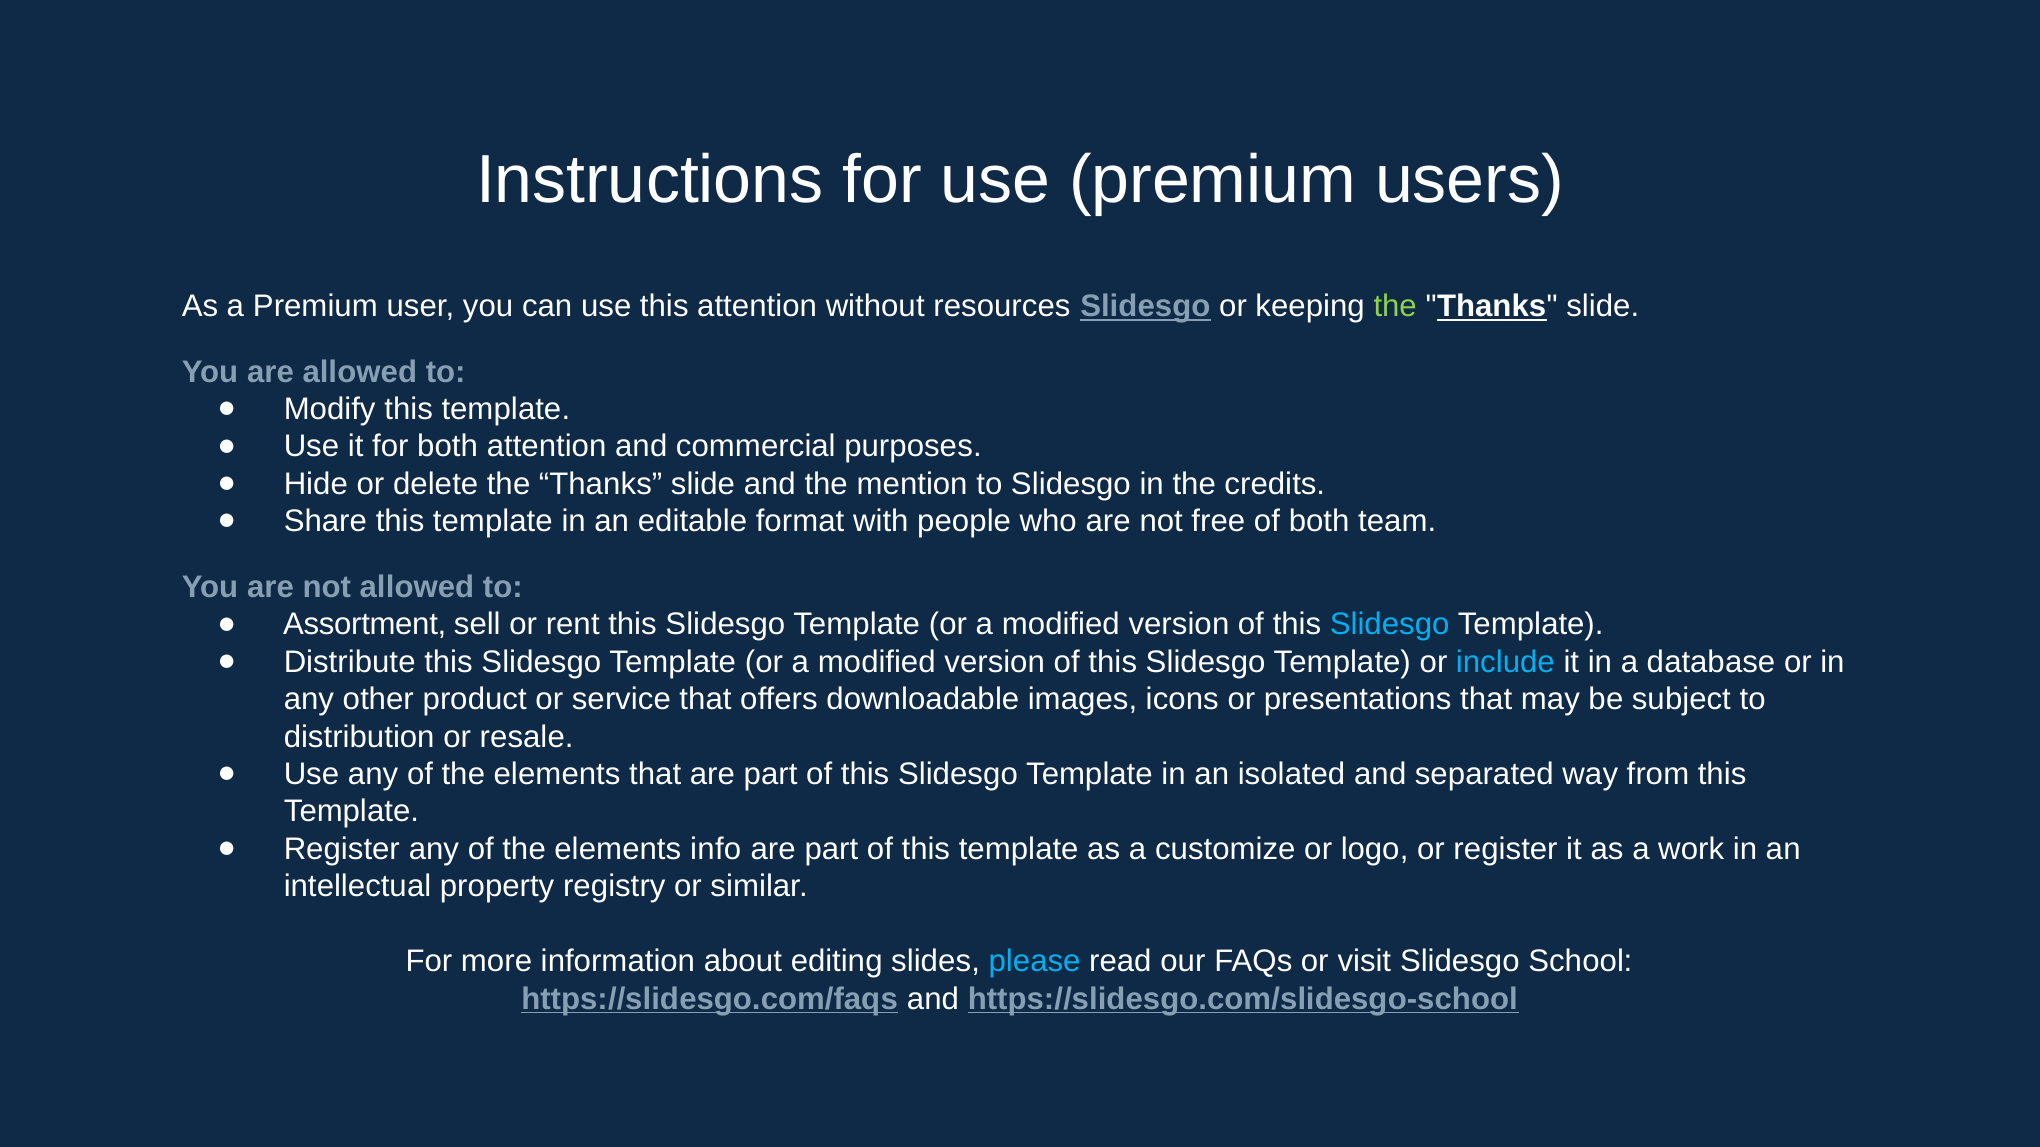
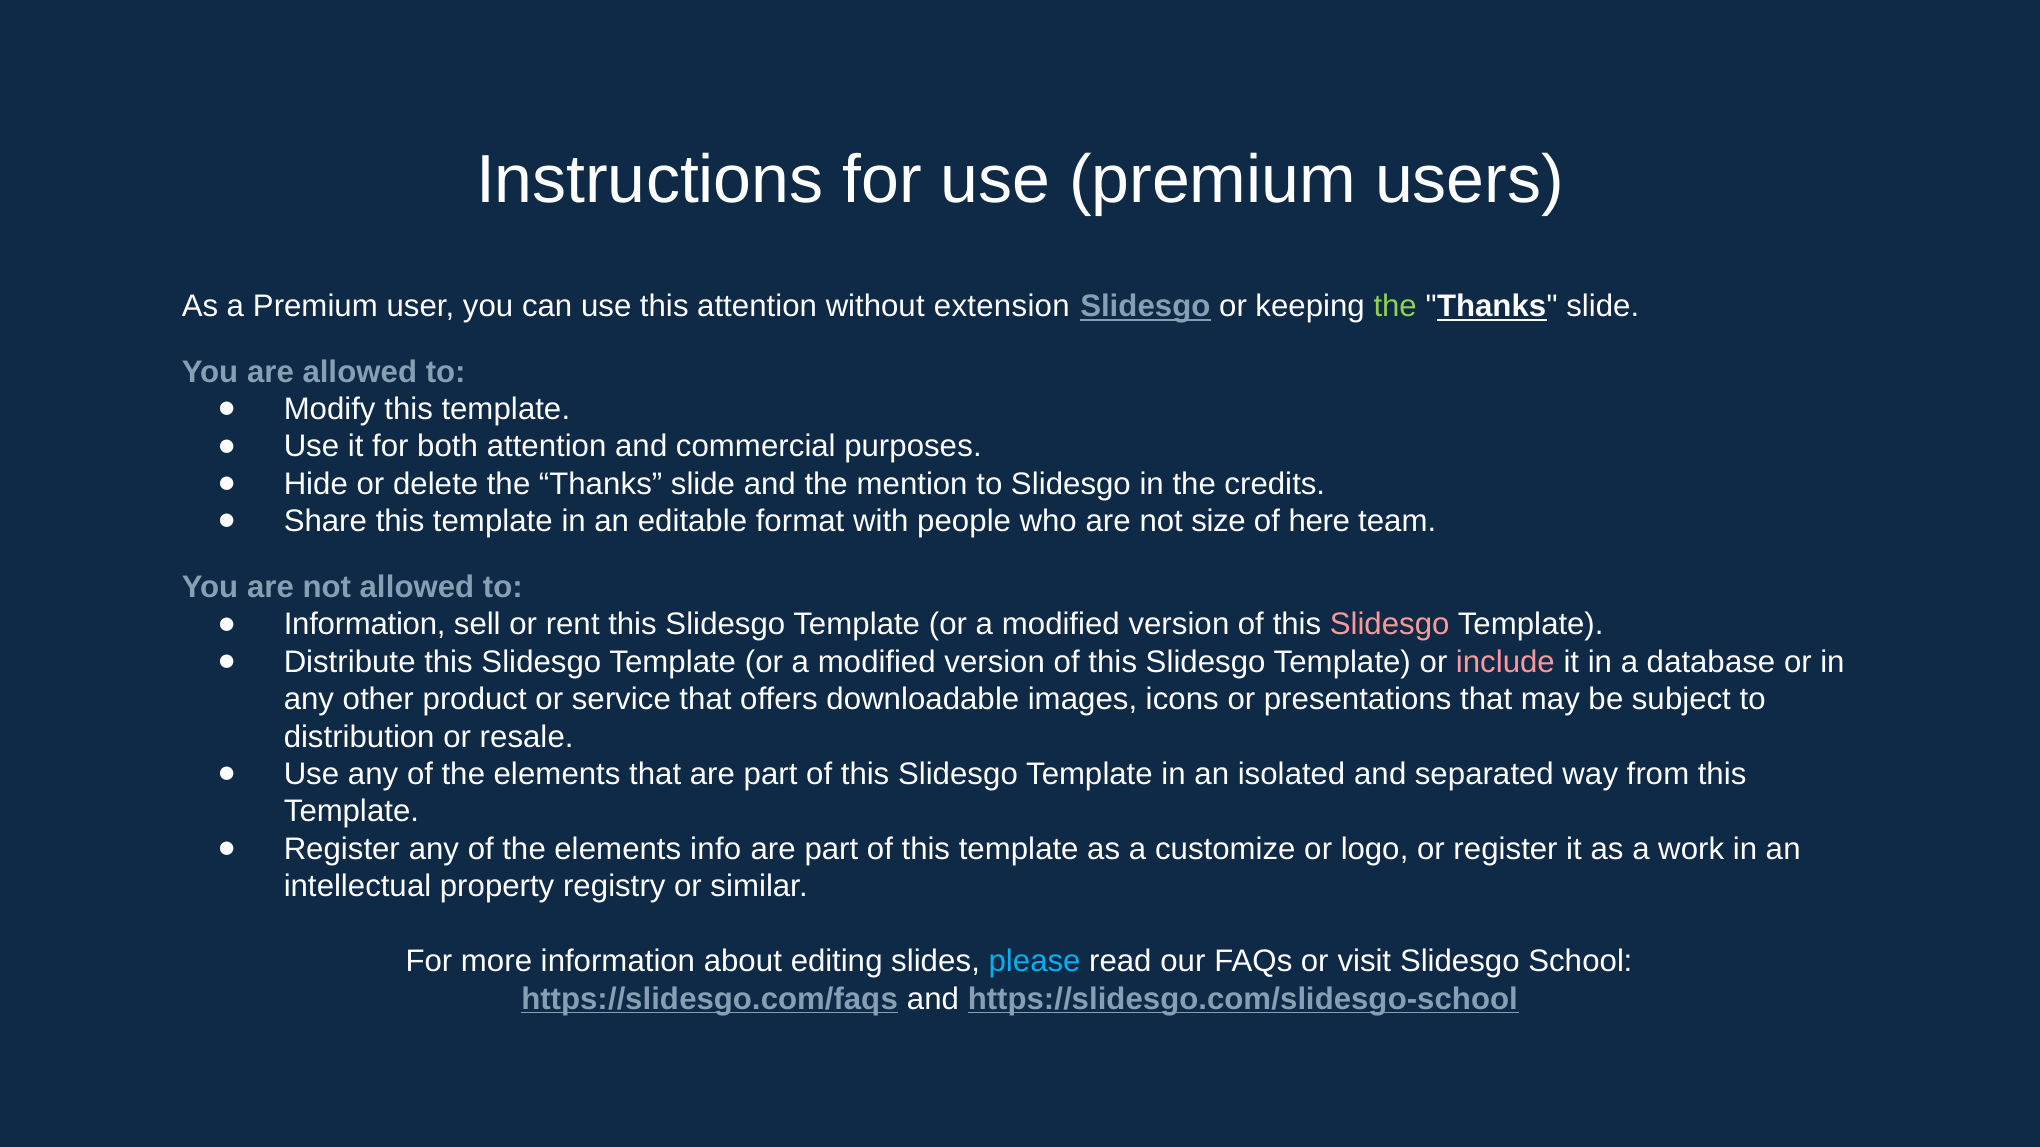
resources: resources -> extension (1002, 306)
free: free -> size (1219, 522)
of both: both -> here (1319, 522)
Assortment: Assortment -> Information (365, 625)
Slidesgo colour: light blue -> pink (1390, 625)
include colour: light blue -> pink (1505, 662)
